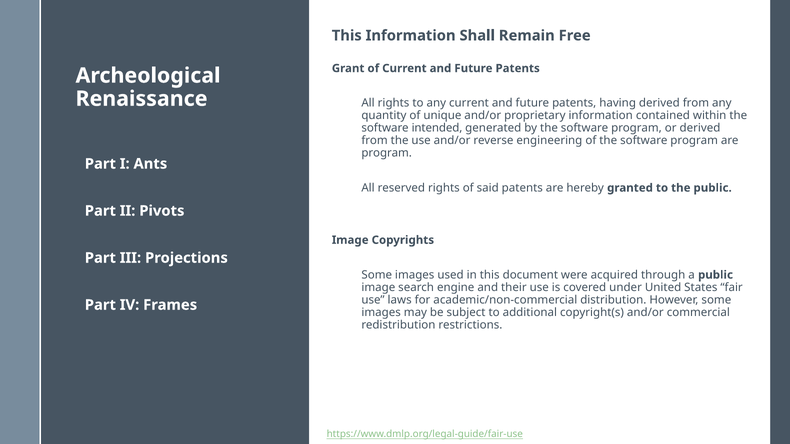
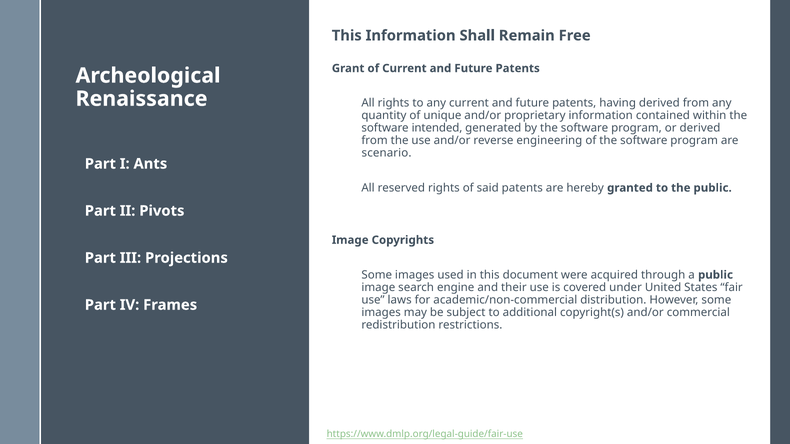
program: program -> scenario (387, 153)
